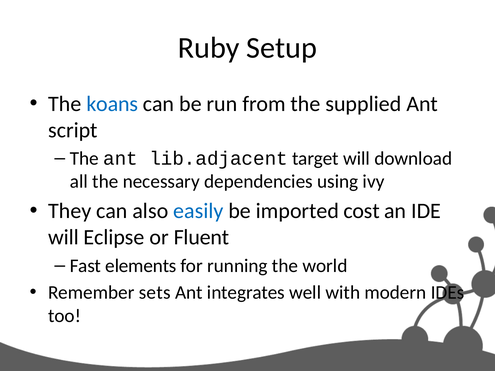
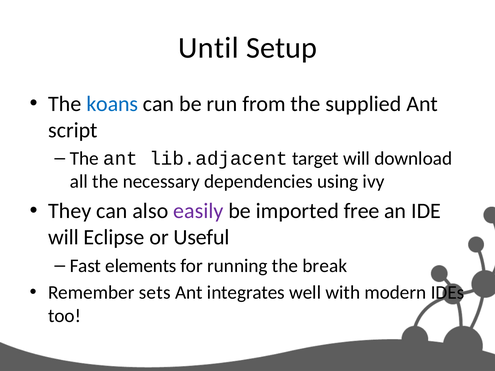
Ruby: Ruby -> Until (209, 48)
easily colour: blue -> purple (198, 211)
cost: cost -> free (362, 211)
Fluent: Fluent -> Useful (201, 238)
world: world -> break (325, 266)
